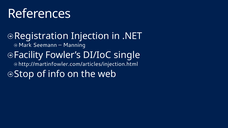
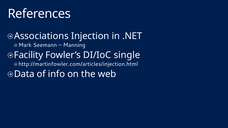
Registration: Registration -> Associations (41, 36)
Stop: Stop -> Data (24, 74)
